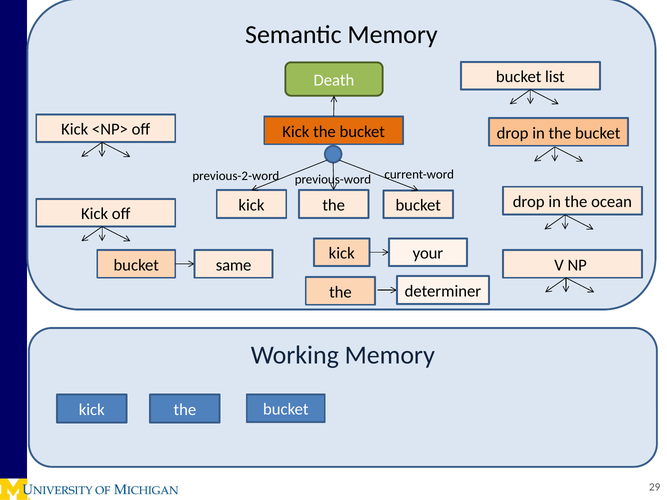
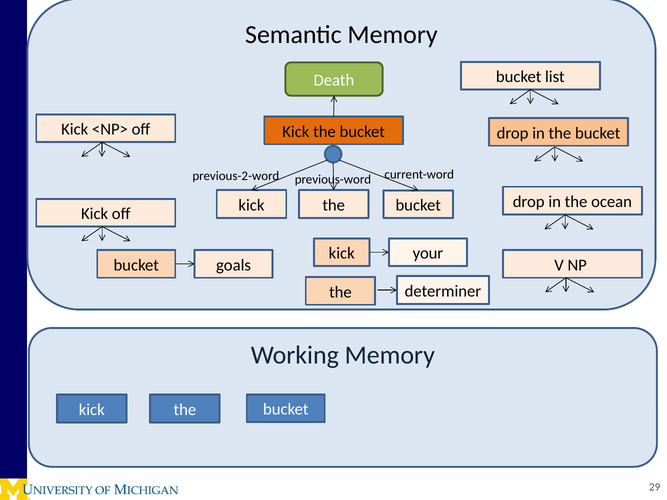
same: same -> goals (233, 265)
